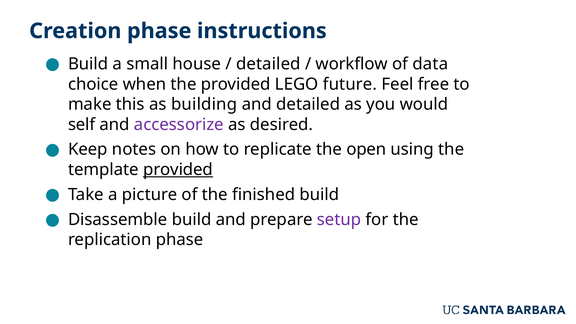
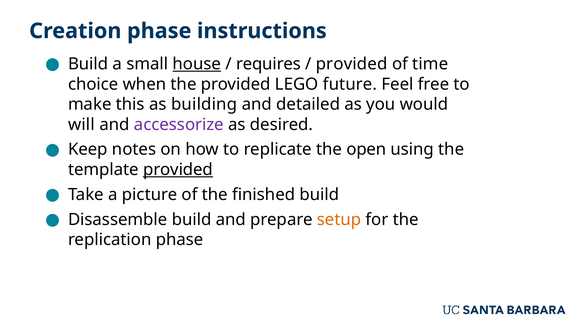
house underline: none -> present (197, 64)
detailed: detailed -> requires (268, 64)
workflow: workflow -> provided (352, 64)
data: data -> time (430, 64)
self: self -> will (81, 124)
setup colour: purple -> orange (339, 220)
